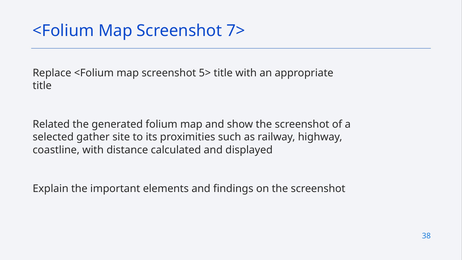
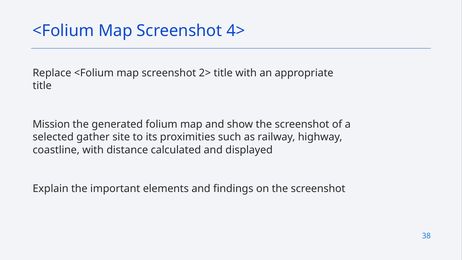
7>: 7> -> 4> (236, 31)
5>: 5> -> 2> (205, 73)
Related: Related -> Mission (51, 124)
